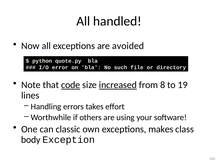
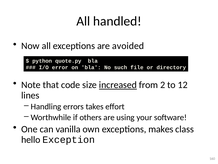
code underline: present -> none (71, 85)
8: 8 -> 2 (163, 85)
19: 19 -> 12 (183, 85)
classic: classic -> vanilla (68, 129)
body: body -> hello (31, 139)
